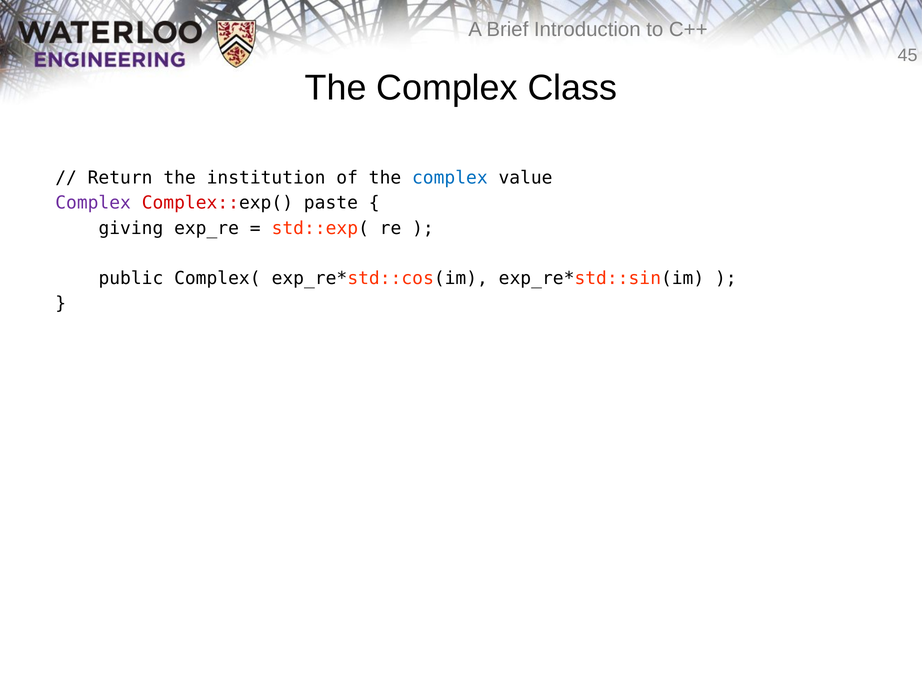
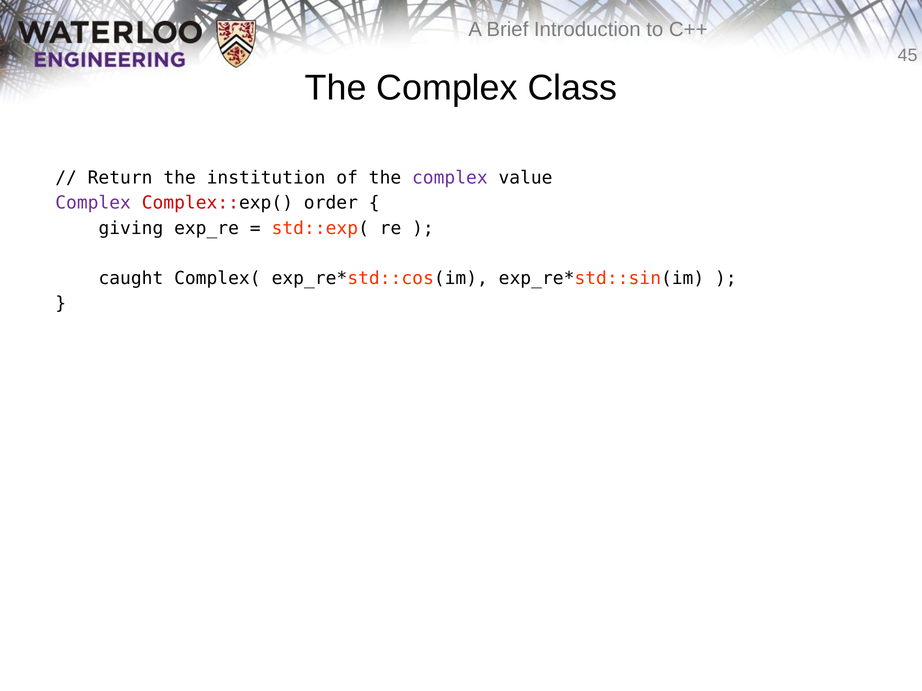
complex colour: blue -> purple (450, 178)
paste: paste -> order (331, 203)
public: public -> caught (131, 279)
